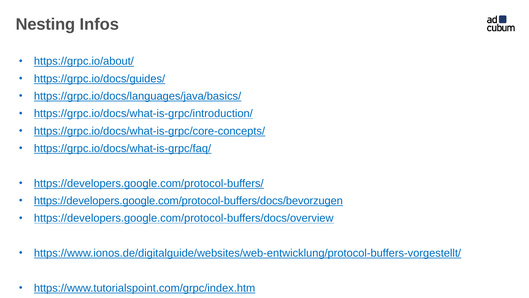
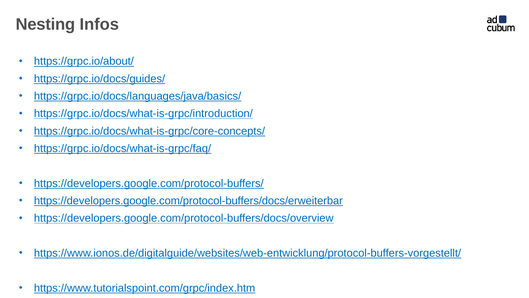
https://developers.google.com/protocol-buffers/docs/bevorzugen: https://developers.google.com/protocol-buffers/docs/bevorzugen -> https://developers.google.com/protocol-buffers/docs/erweiterbar (188, 201)
